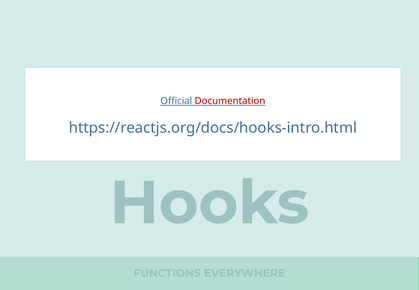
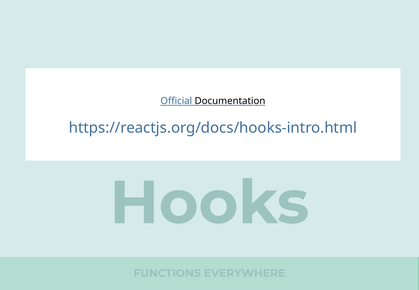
Documentation colour: red -> black (230, 101)
